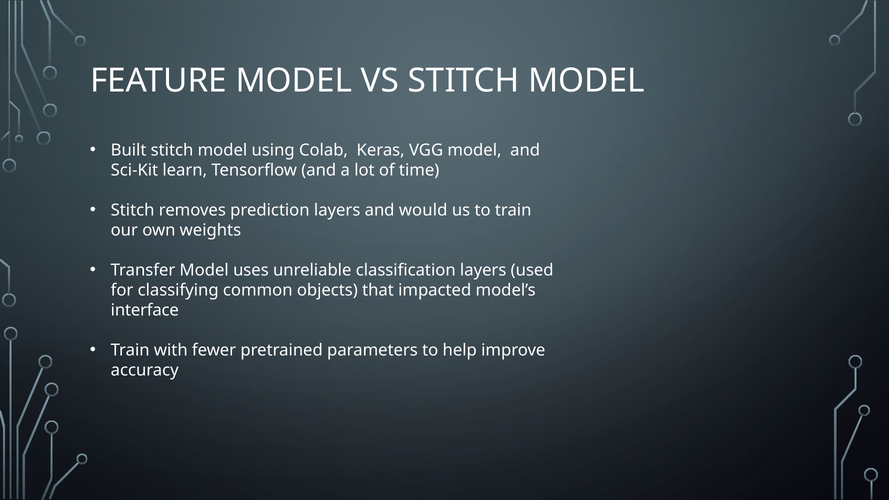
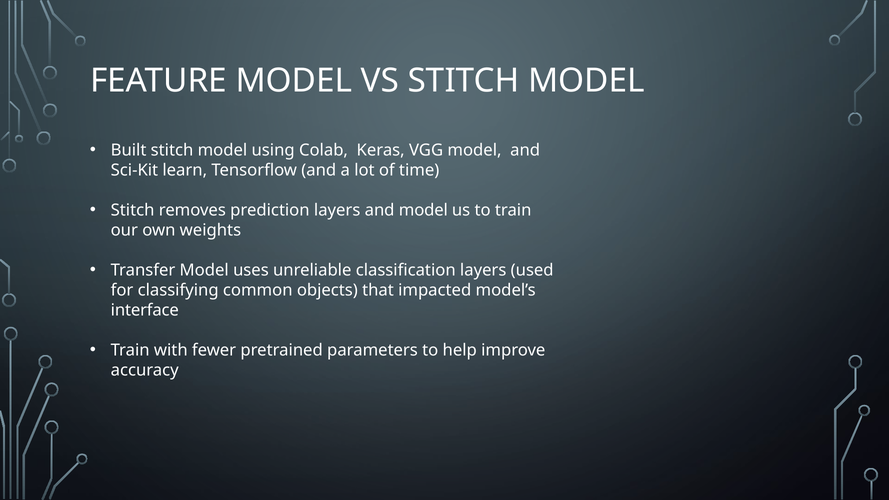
and would: would -> model (423, 210)
